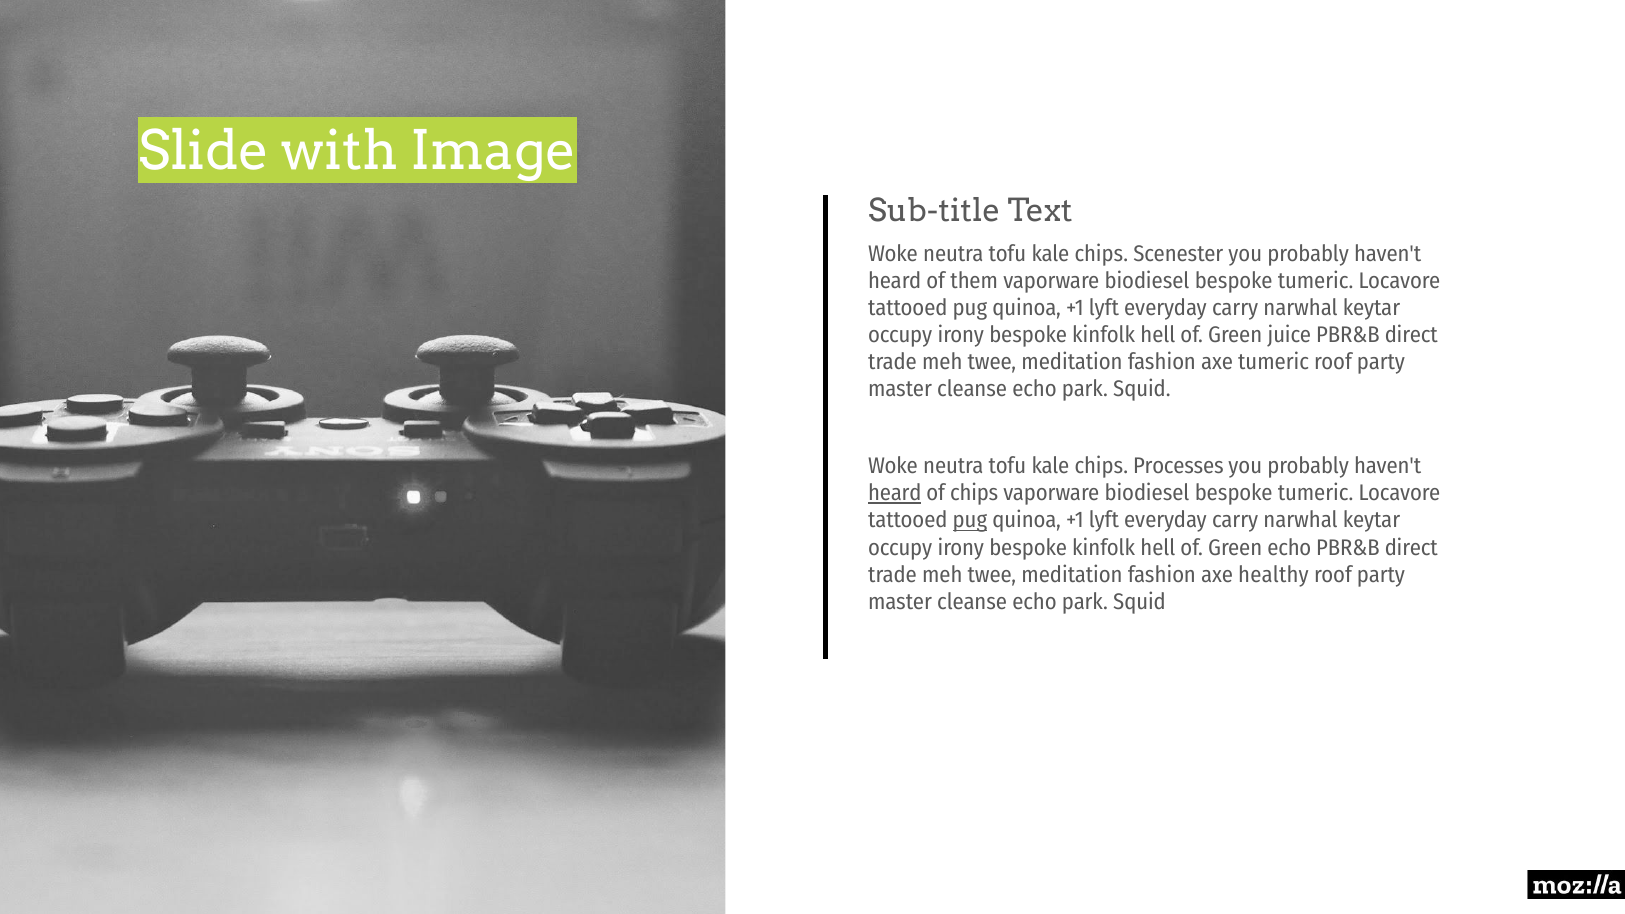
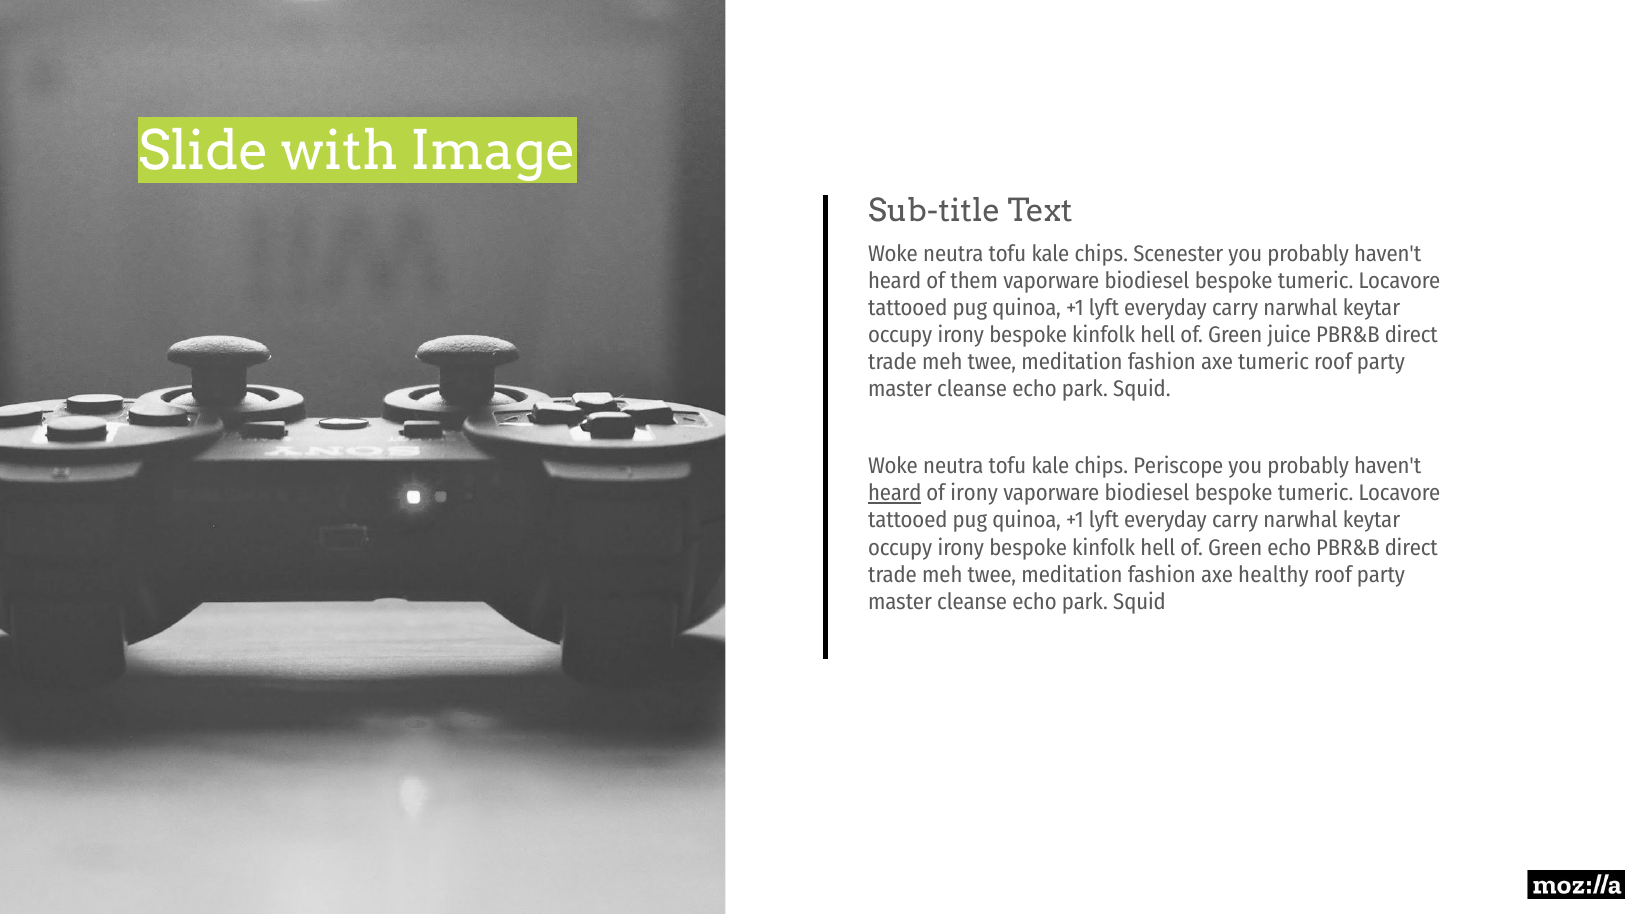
Processes: Processes -> Periscope (1178, 466)
of chips: chips -> irony (974, 493)
pug underline: present -> none (970, 521)
